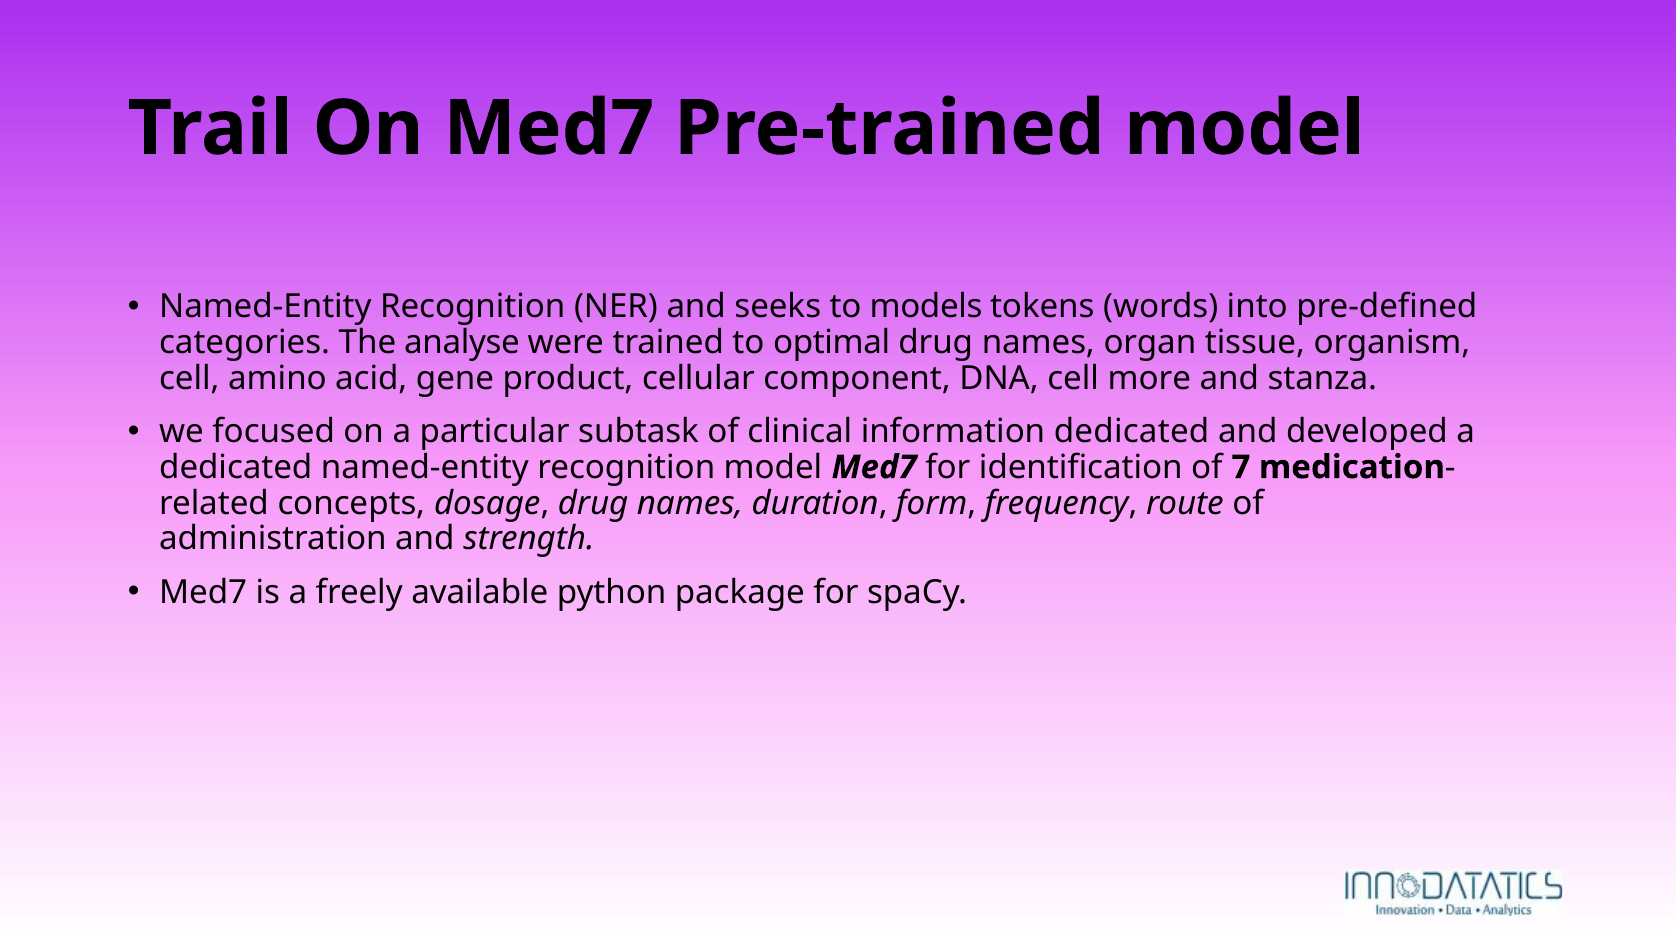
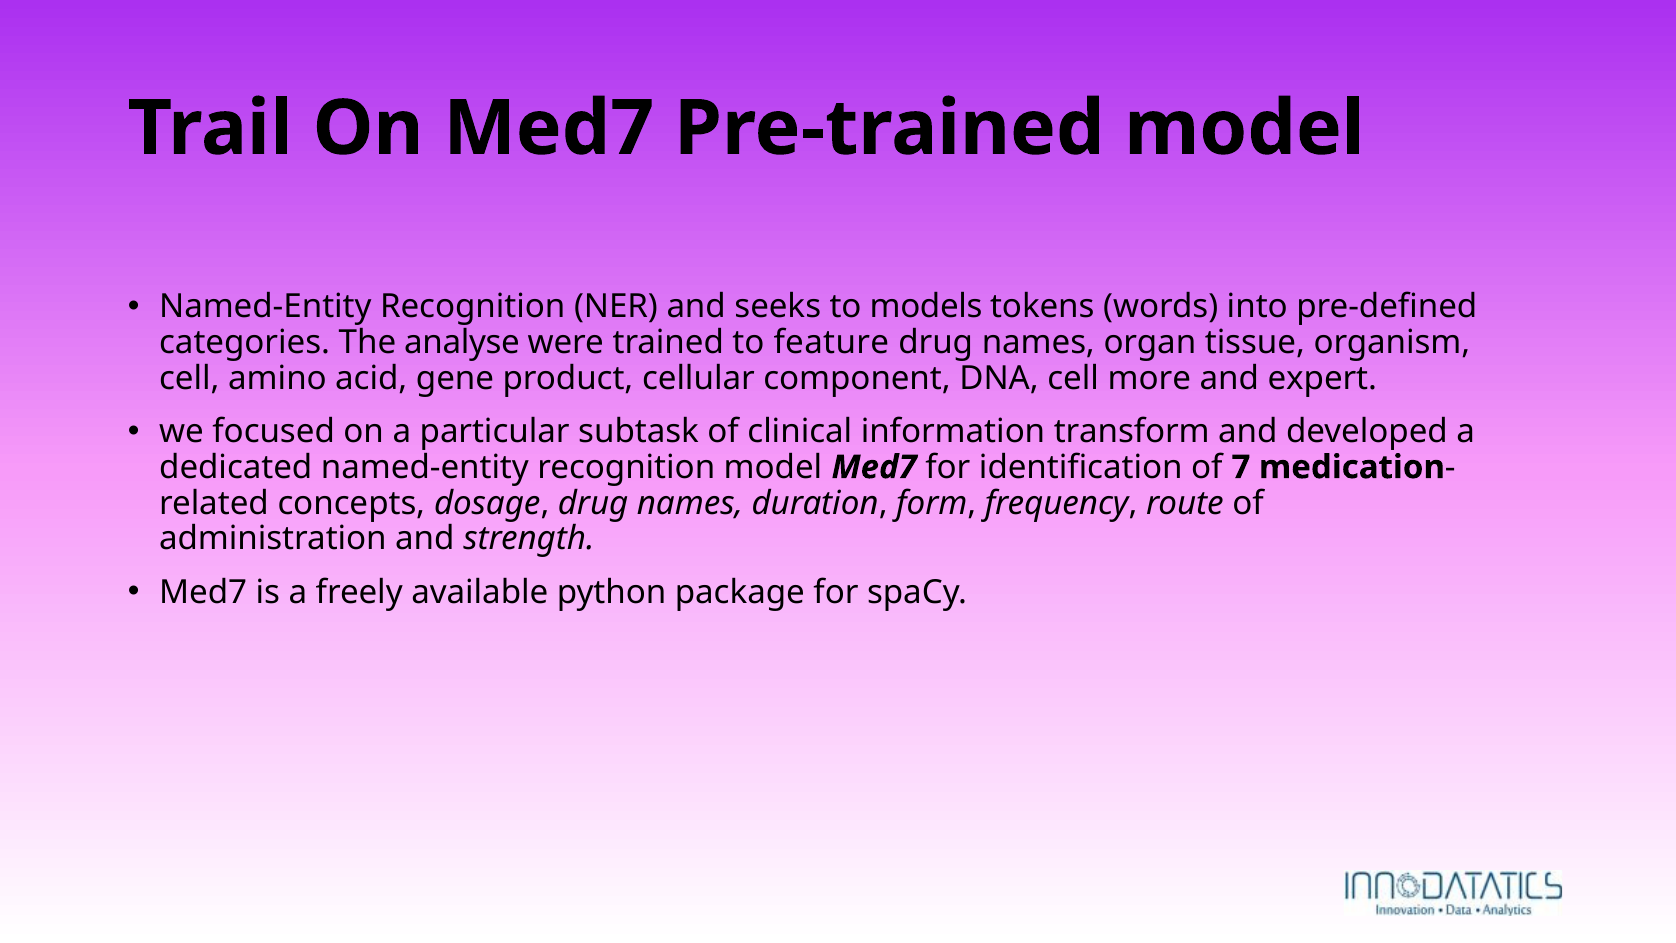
optimal: optimal -> feature (831, 342)
stanza: stanza -> expert (1322, 378)
information dedicated: dedicated -> transform (1132, 431)
